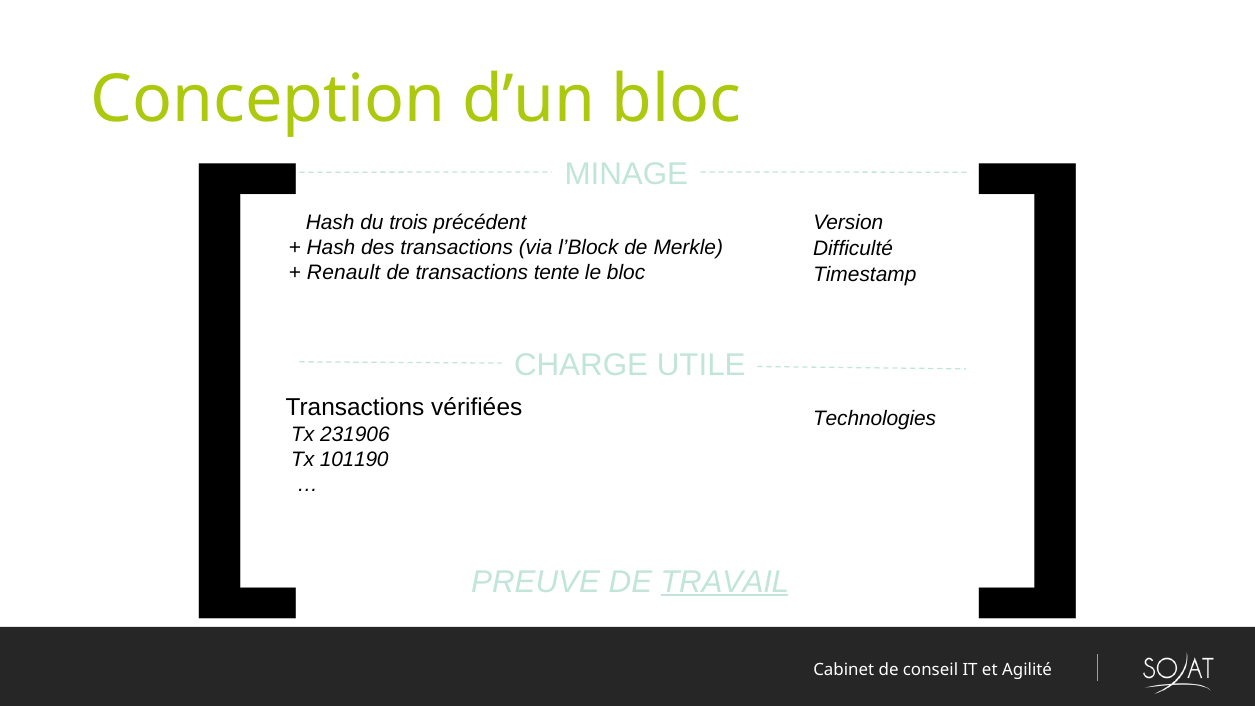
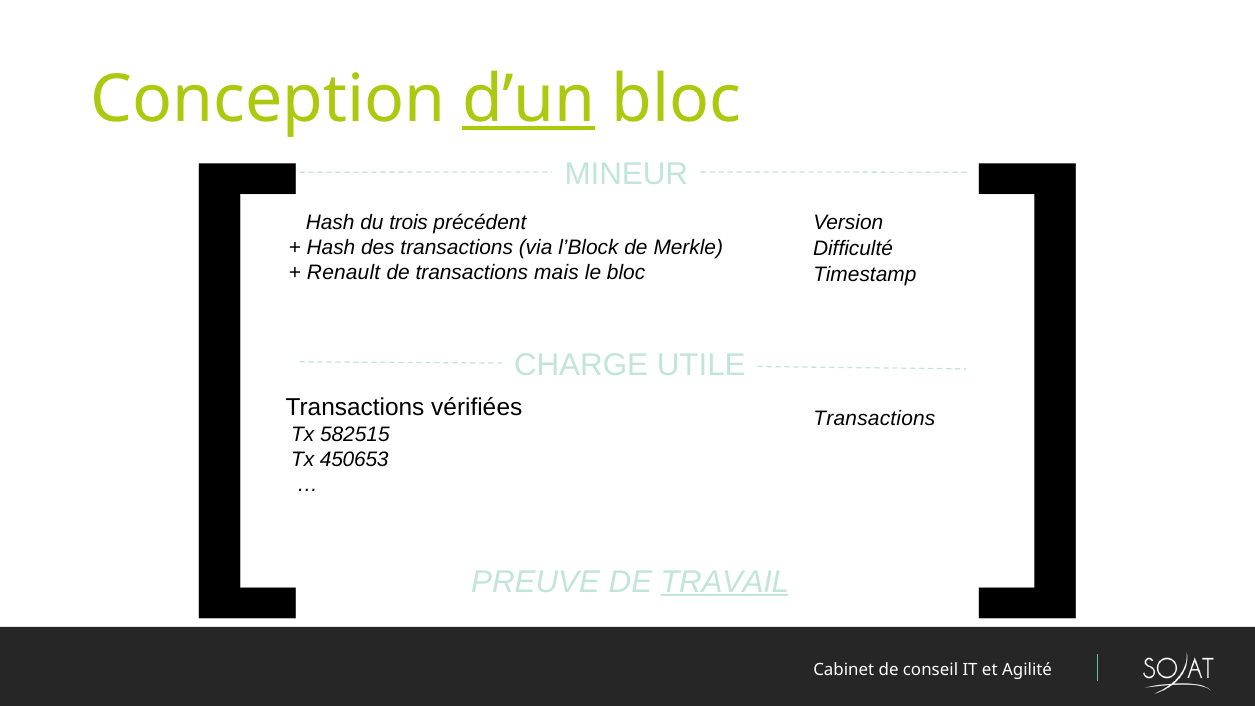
d’un underline: none -> present (529, 100)
MINAGE: MINAGE -> MINEUR (626, 174)
tente: tente -> mais (556, 273)
Technologies: Technologies -> Transactions (874, 419)
231906: 231906 -> 582515 (355, 435)
101190: 101190 -> 450653 (354, 460)
